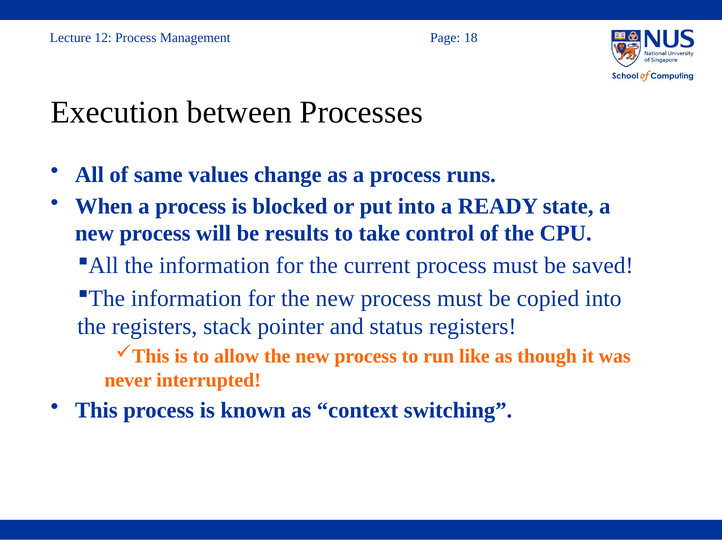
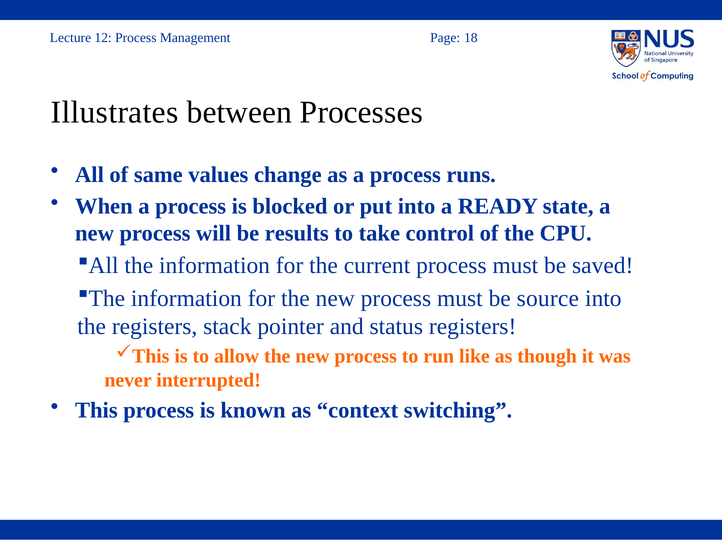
Execution: Execution -> Illustrates (115, 112)
copied: copied -> source (548, 299)
